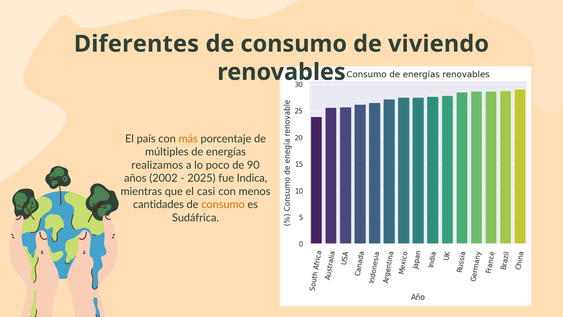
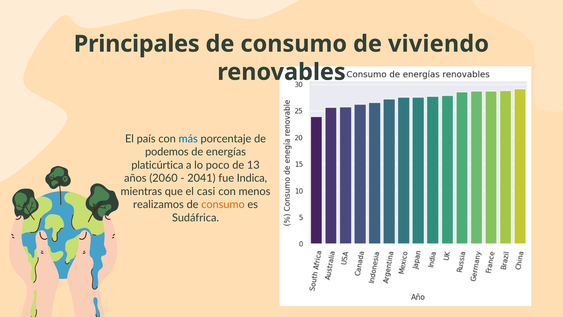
Diferentes: Diferentes -> Principales (137, 44)
más colour: orange -> blue (188, 139)
múltiples: múltiples -> podemos (167, 152)
realizamos: realizamos -> platicúrtica (157, 165)
90: 90 -> 13 (253, 165)
2002: 2002 -> 2060 (164, 178)
2025: 2025 -> 2041 (201, 178)
cantidades: cantidades -> realizamos (158, 204)
